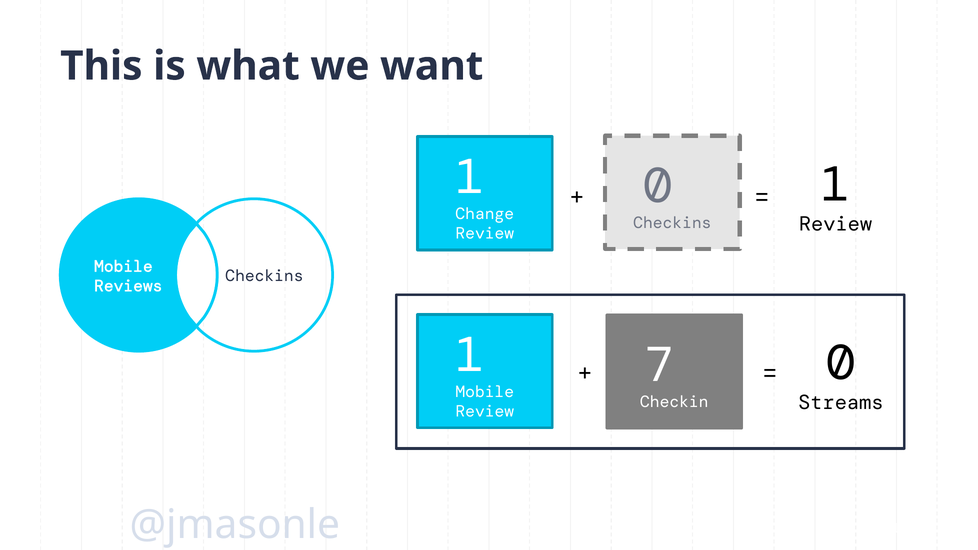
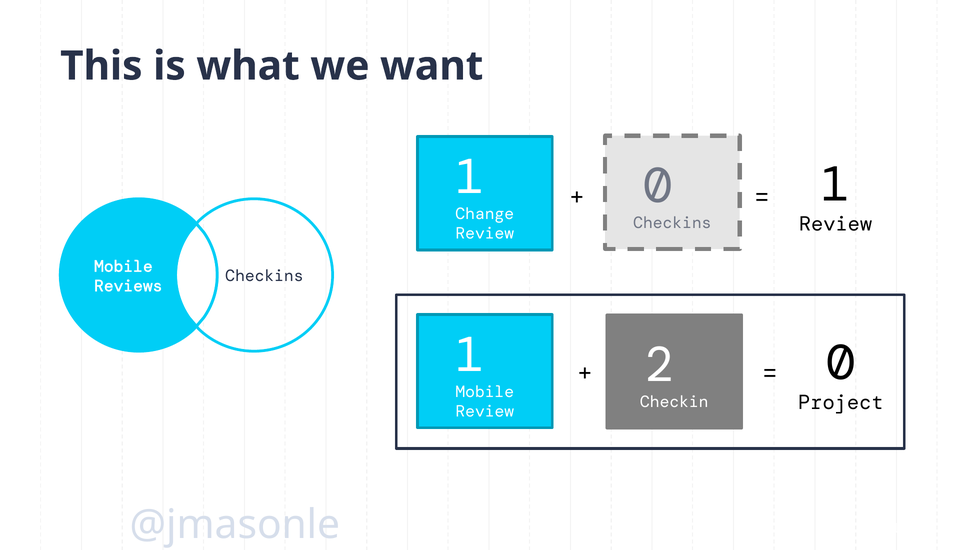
7: 7 -> 2 (660, 365)
Streams: Streams -> Project (841, 403)
